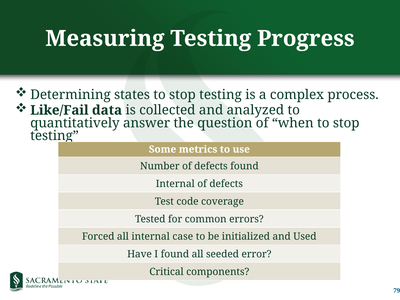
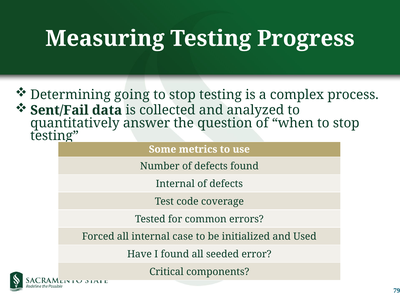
states: states -> going (132, 95)
Like/Fail: Like/Fail -> Sent/Fail (59, 110)
